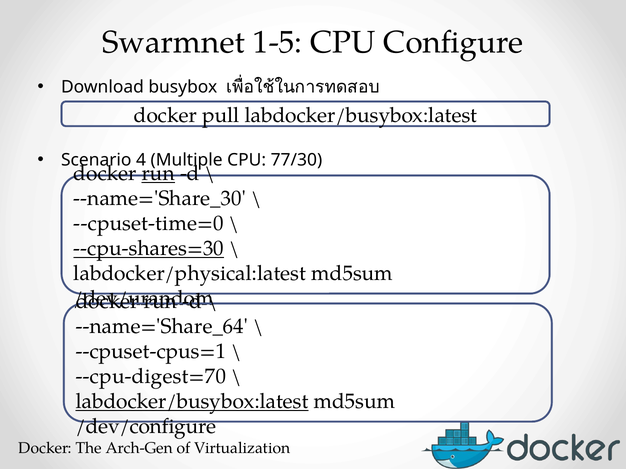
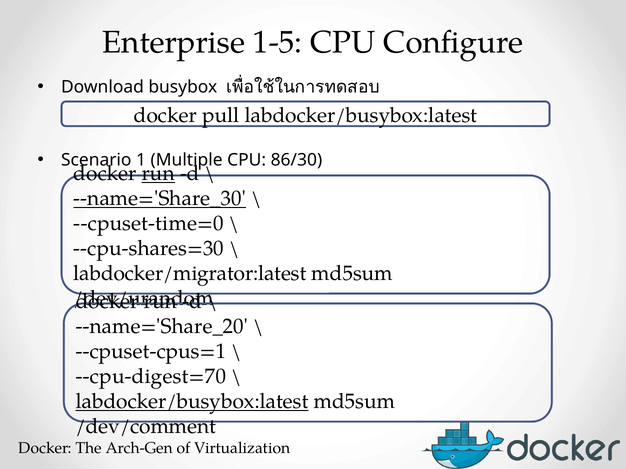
Swarmnet: Swarmnet -> Enterprise (174, 42)
4: 4 -> 1 (141, 160)
77/30: 77/30 -> 86/30 (296, 160)
--name='Share_30 underline: none -> present (160, 199)
--cpu-shares=30 underline: present -> none (149, 249)
labdocker/physical:latest: labdocker/physical:latest -> labdocker/migrator:latest (190, 274)
--name='Share_64: --name='Share_64 -> --name='Share_20 (162, 327)
/dev/configure: /dev/configure -> /dev/comment (146, 427)
